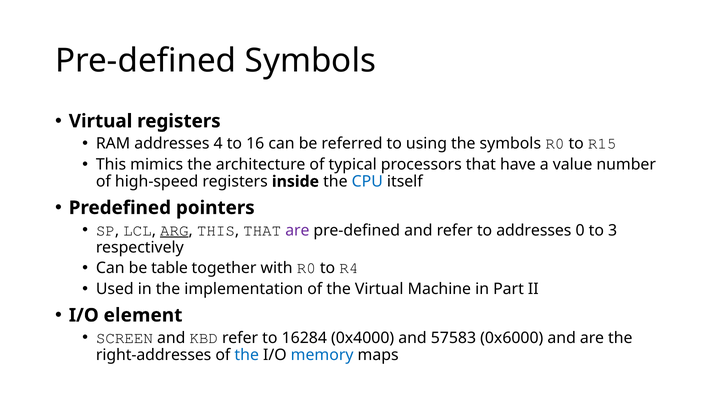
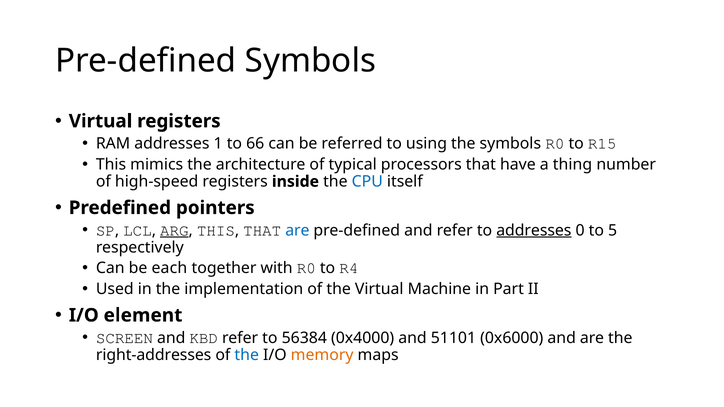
4: 4 -> 1 (218, 144)
16: 16 -> 66 (255, 144)
value: value -> thing (573, 165)
are colour: purple -> blue (297, 230)
addresses underline: none -> present (534, 230)
3: 3 -> 5 (613, 230)
table: table -> each (169, 268)
16284: 16284 -> 56384 (304, 338)
57583: 57583 -> 51101 (453, 338)
memory colour: blue -> orange (322, 355)
